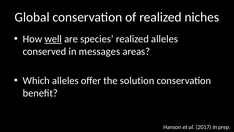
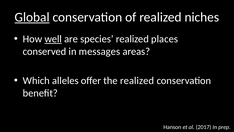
Global underline: none -> present (32, 17)
realized alleles: alleles -> places (165, 39)
the solution: solution -> realized (137, 80)
